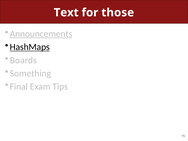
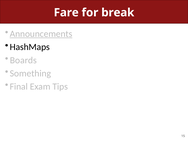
Text: Text -> Fare (66, 13)
those: those -> break (118, 13)
HashMaps underline: present -> none (30, 47)
